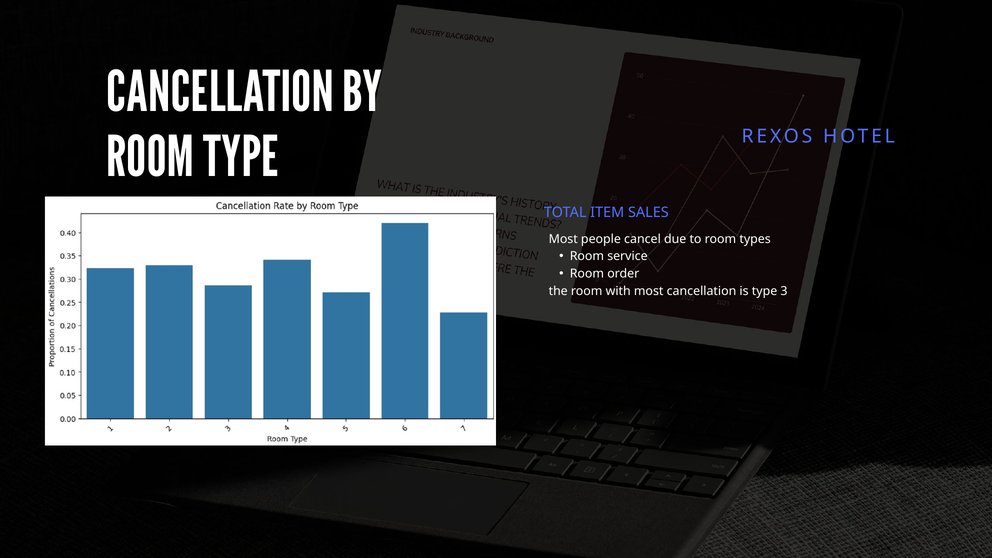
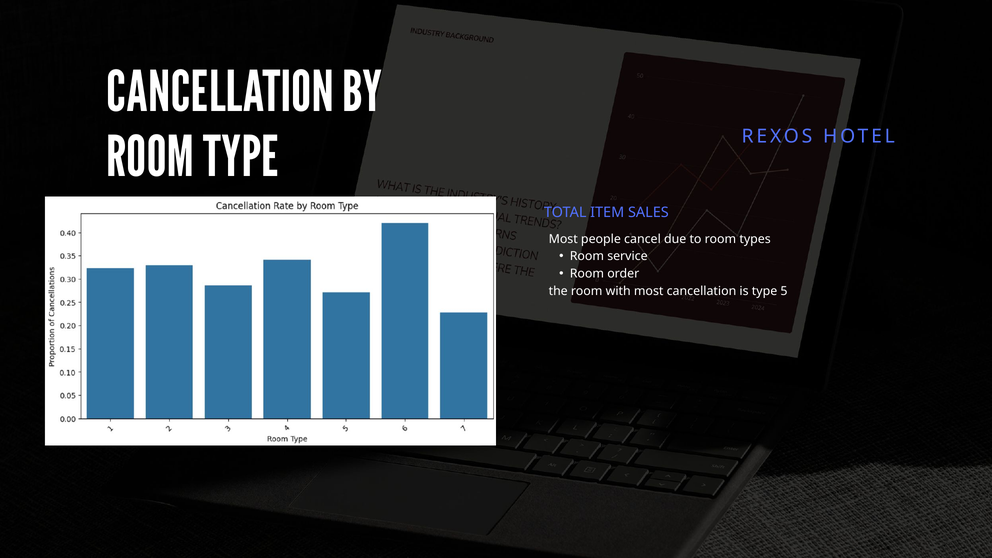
3: 3 -> 5 (784, 291)
